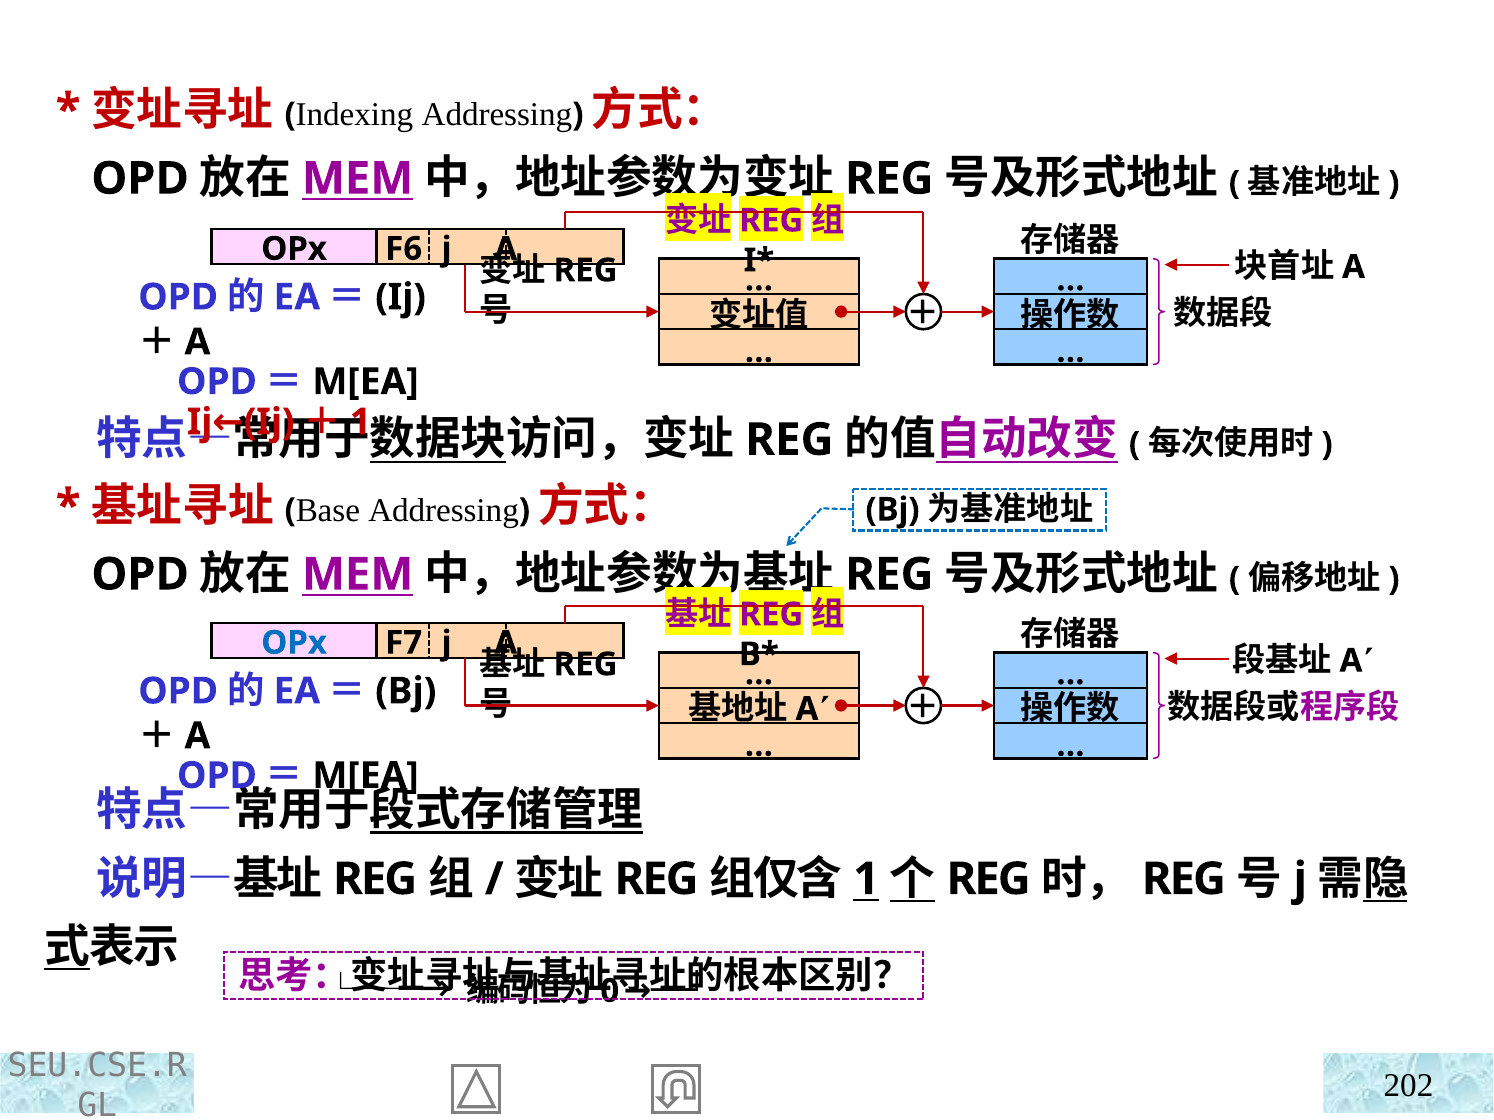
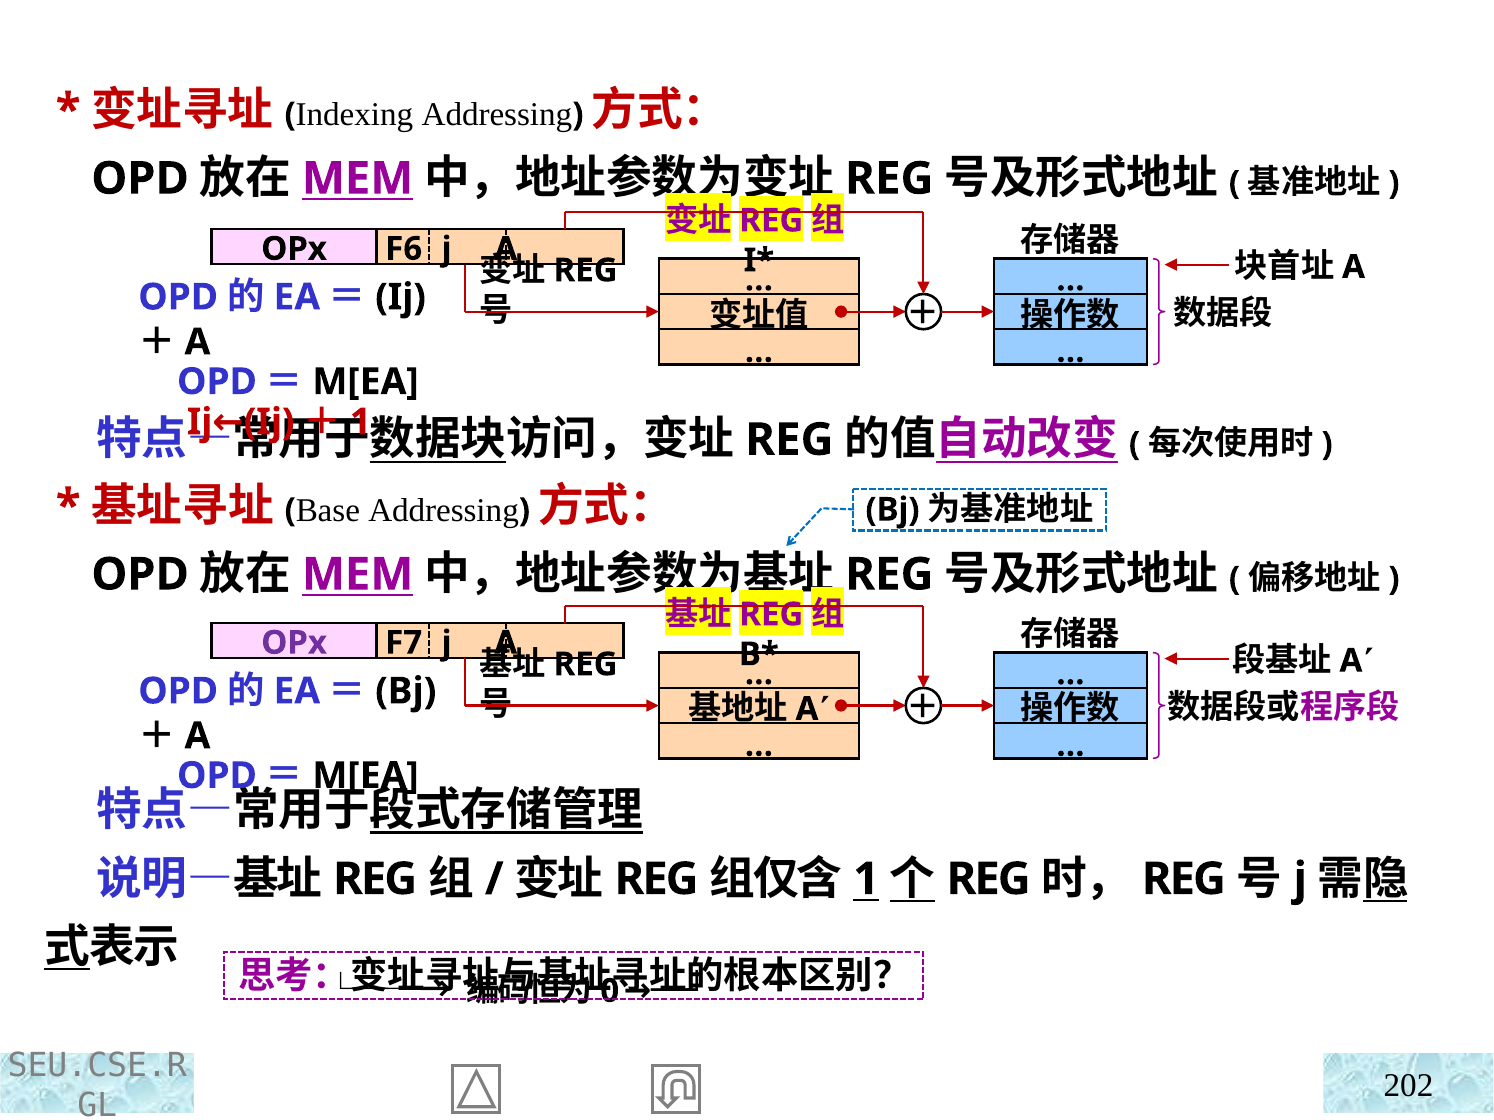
OPx colour: blue -> purple (294, 643)
